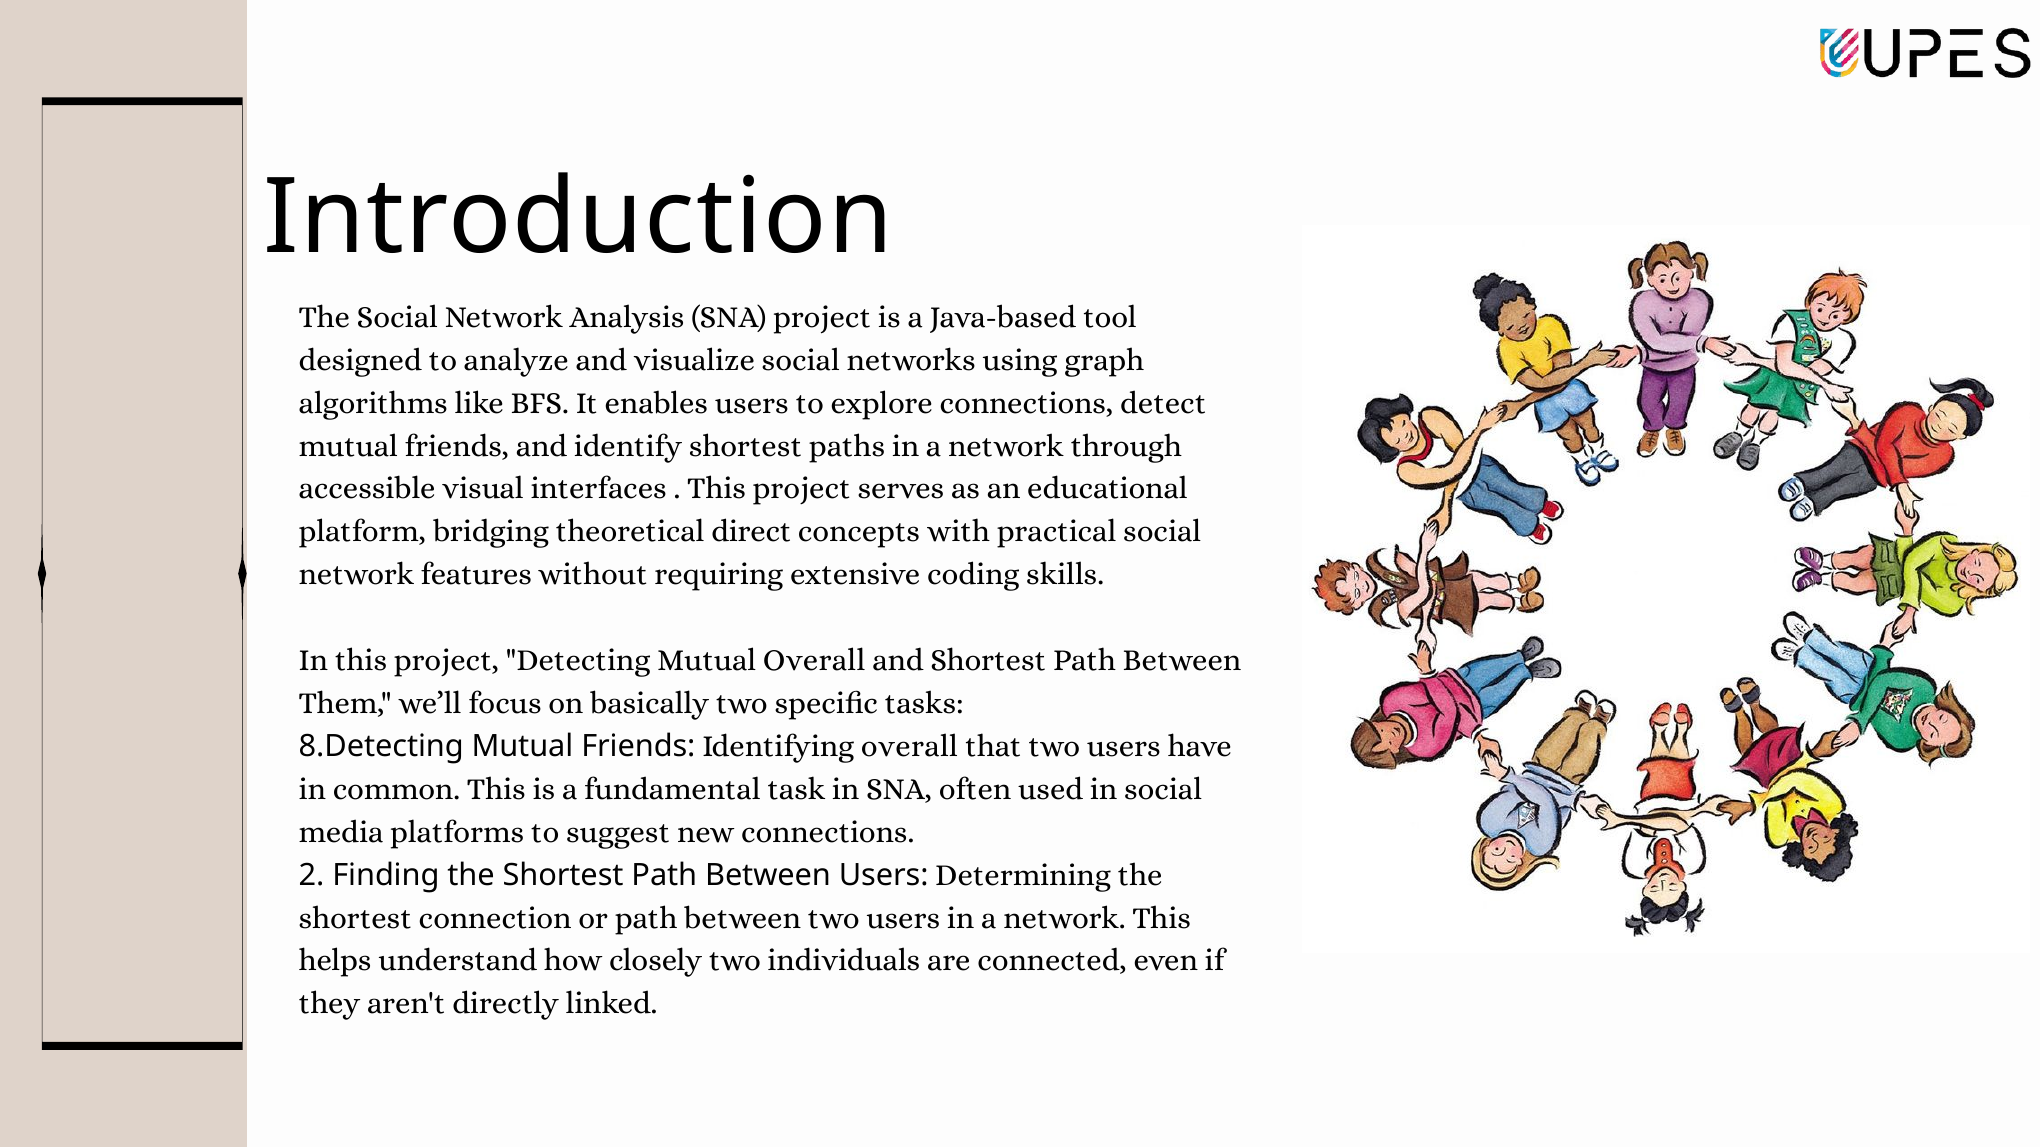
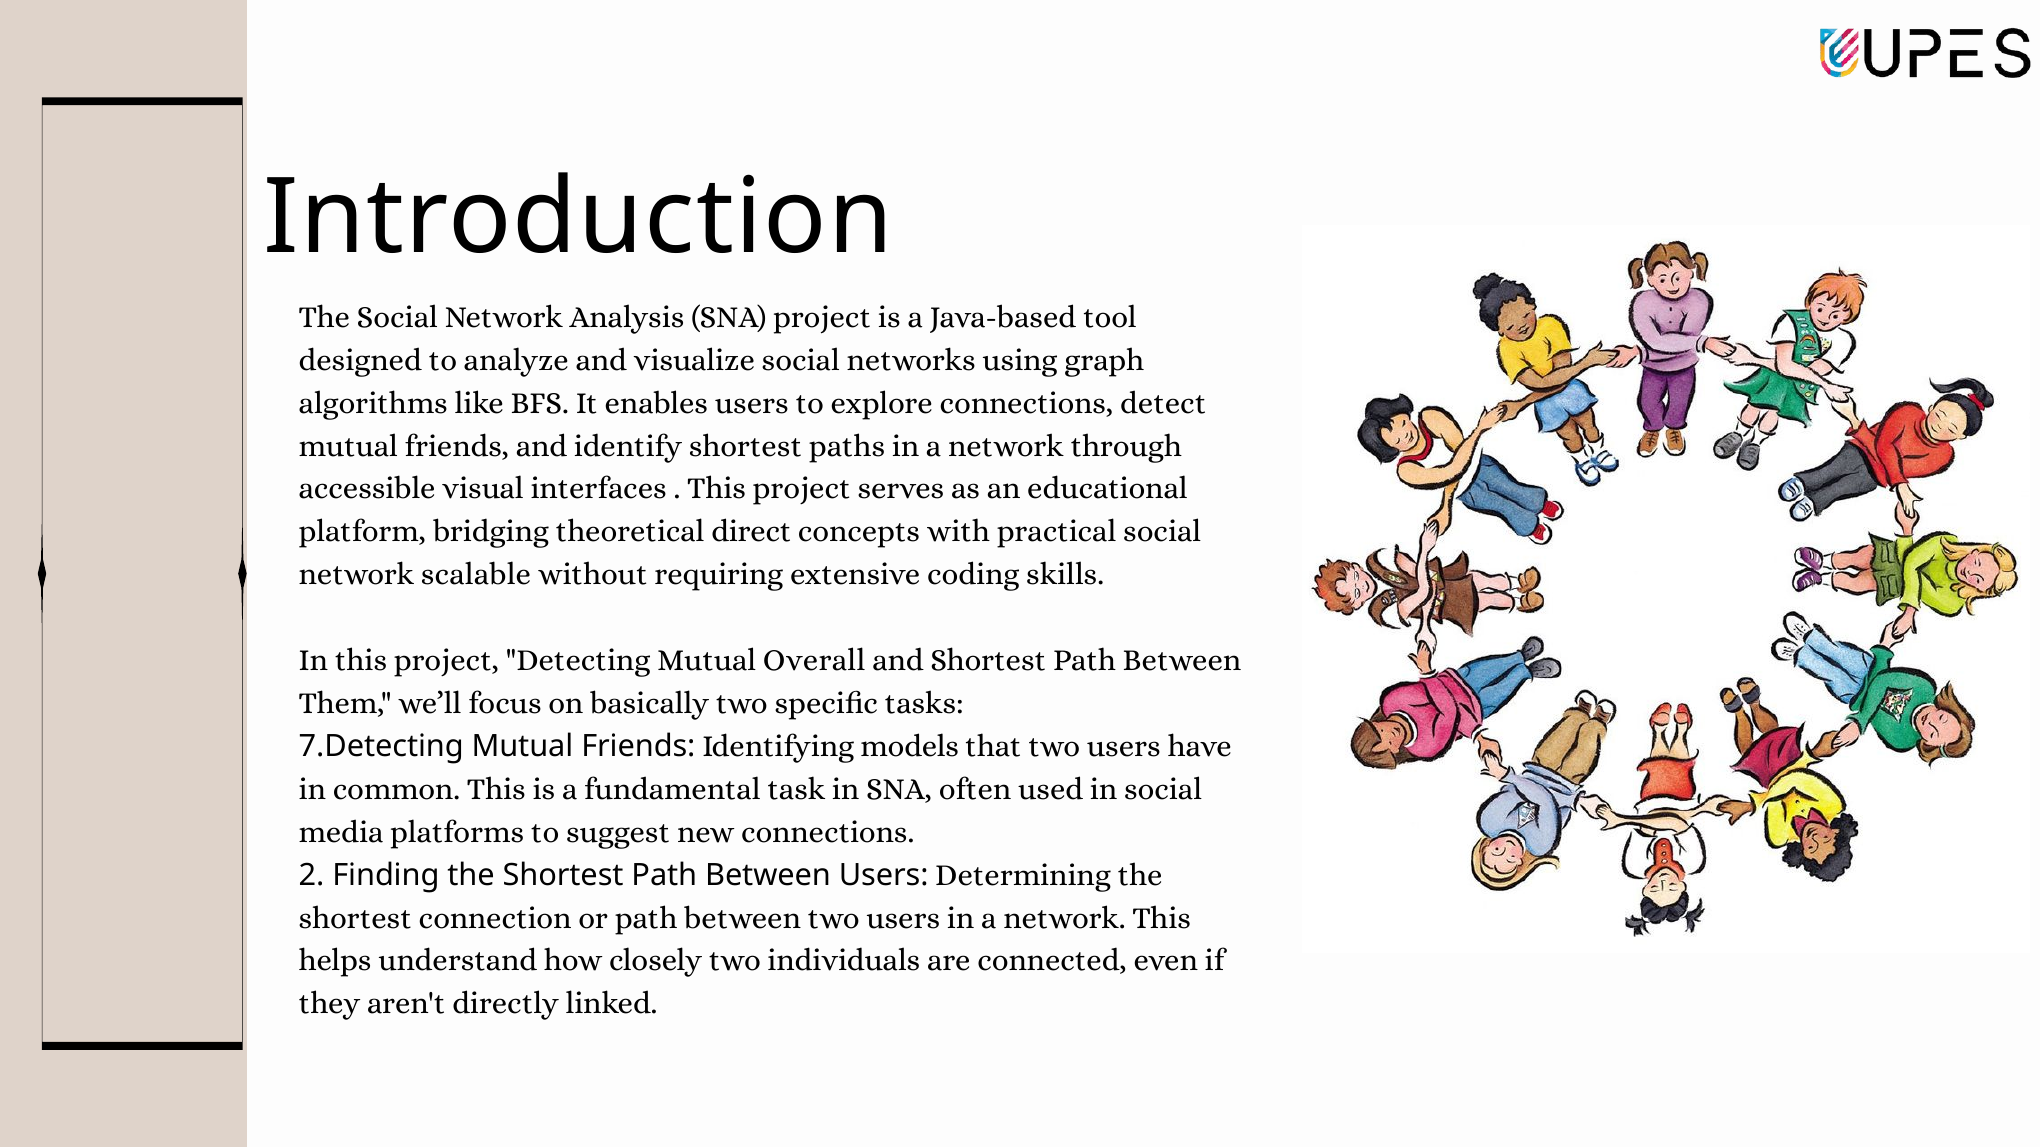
features: features -> scalable (476, 575)
8.Detecting: 8.Detecting -> 7.Detecting (381, 747)
Identifying overall: overall -> models (910, 747)
